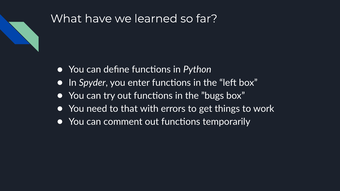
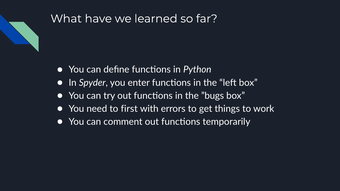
that: that -> first (129, 109)
